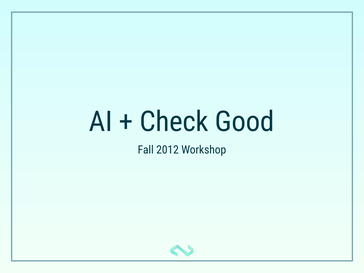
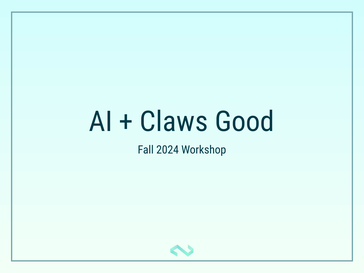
Check: Check -> Claws (174, 122)
2012: 2012 -> 2024 (168, 150)
